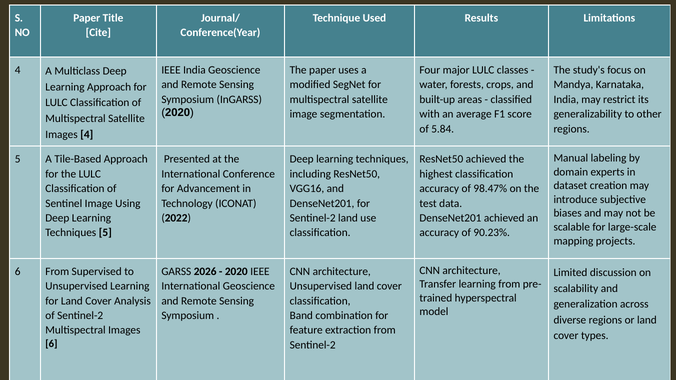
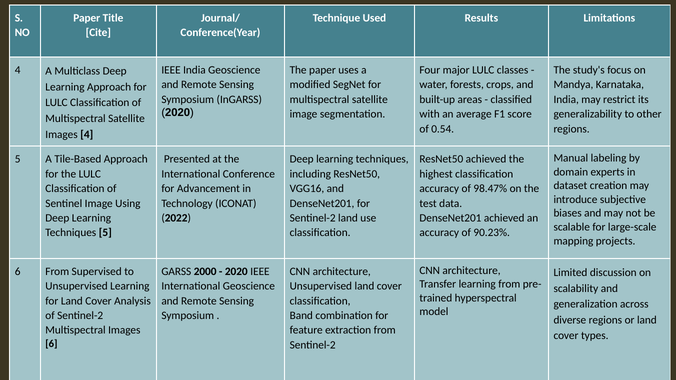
5.84: 5.84 -> 0.54 (443, 129)
2026: 2026 -> 2000 (205, 272)
